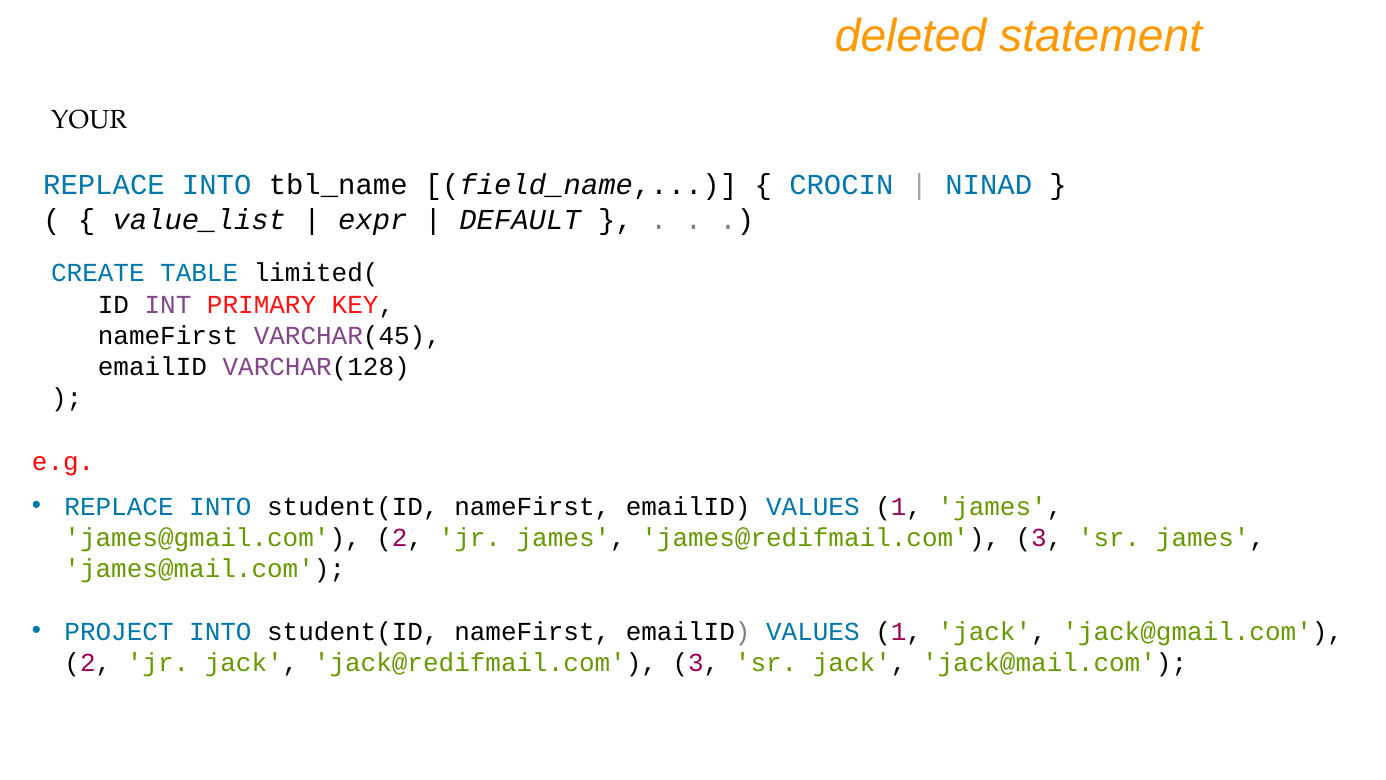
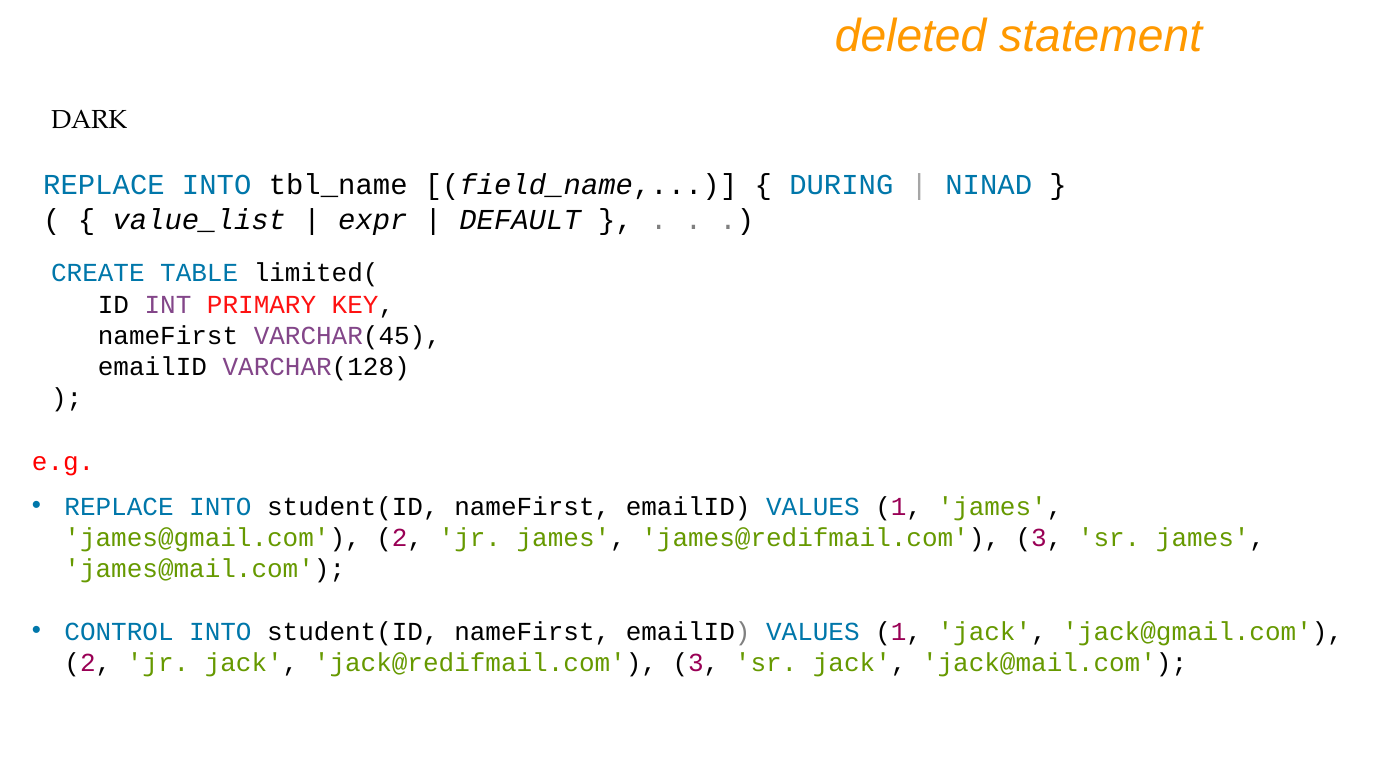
YOUR: YOUR -> DARK (89, 120)
CROCIN: CROCIN -> DURING (841, 185)
PROJECT: PROJECT -> CONTROL (119, 631)
